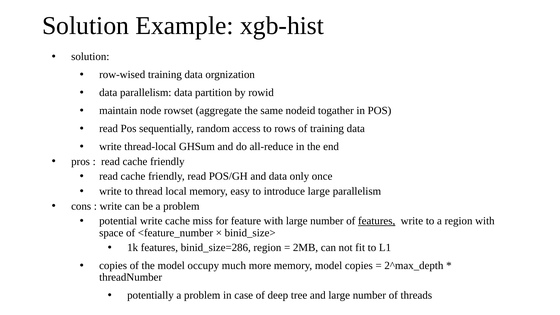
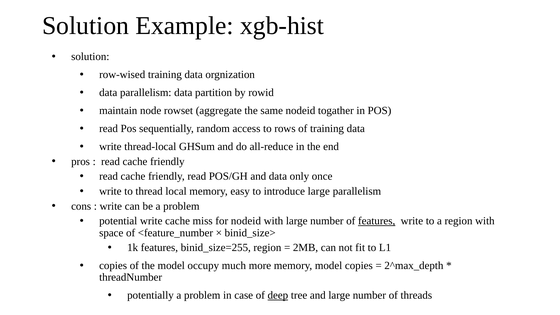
for feature: feature -> nodeid (246, 221)
binid_size=286: binid_size=286 -> binid_size=255 (216, 248)
deep underline: none -> present (278, 295)
